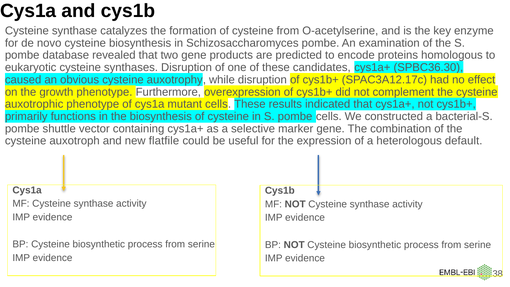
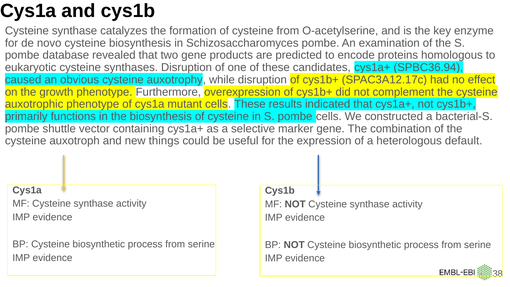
SPBC36.30: SPBC36.30 -> SPBC36.94 (428, 67)
flatfile: flatfile -> things (164, 141)
